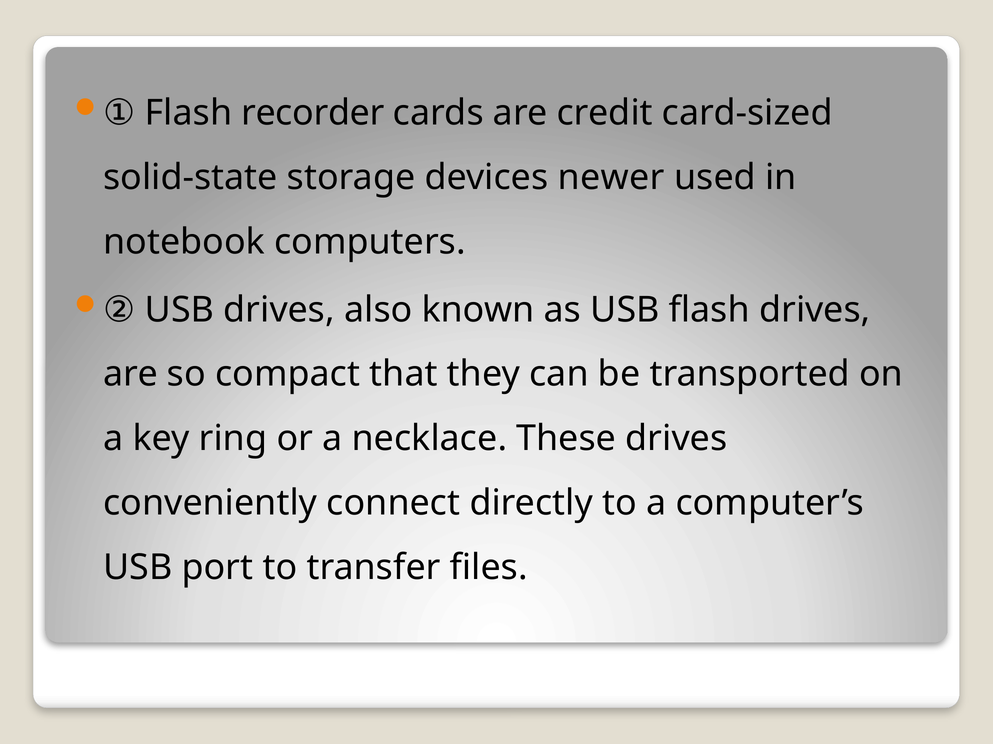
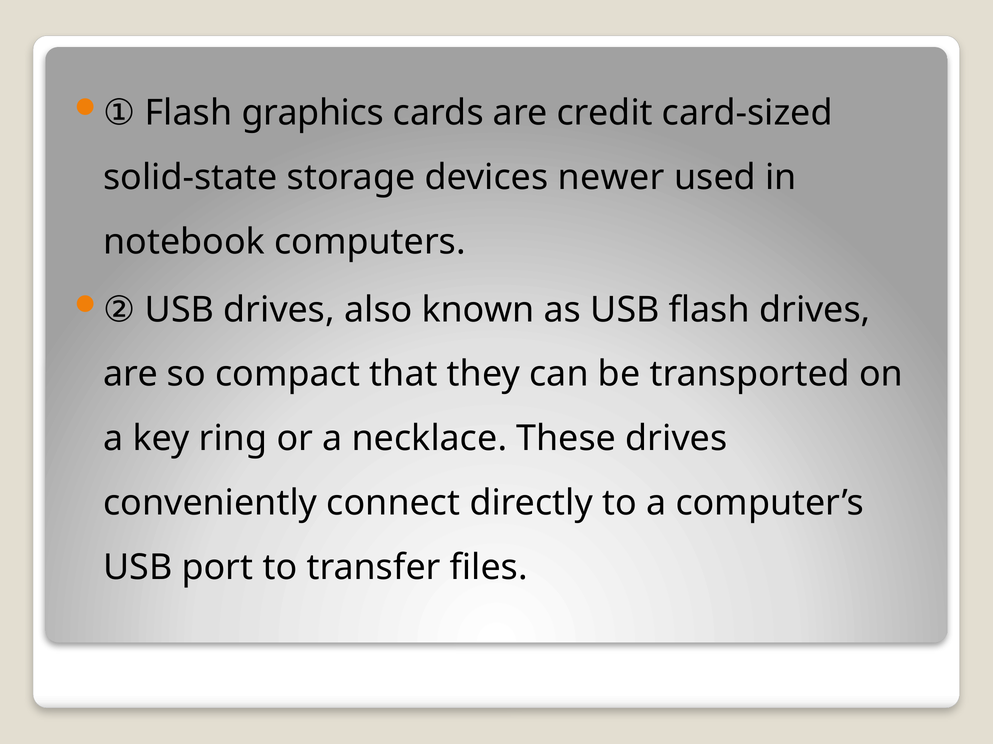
recorder: recorder -> graphics (313, 113)
